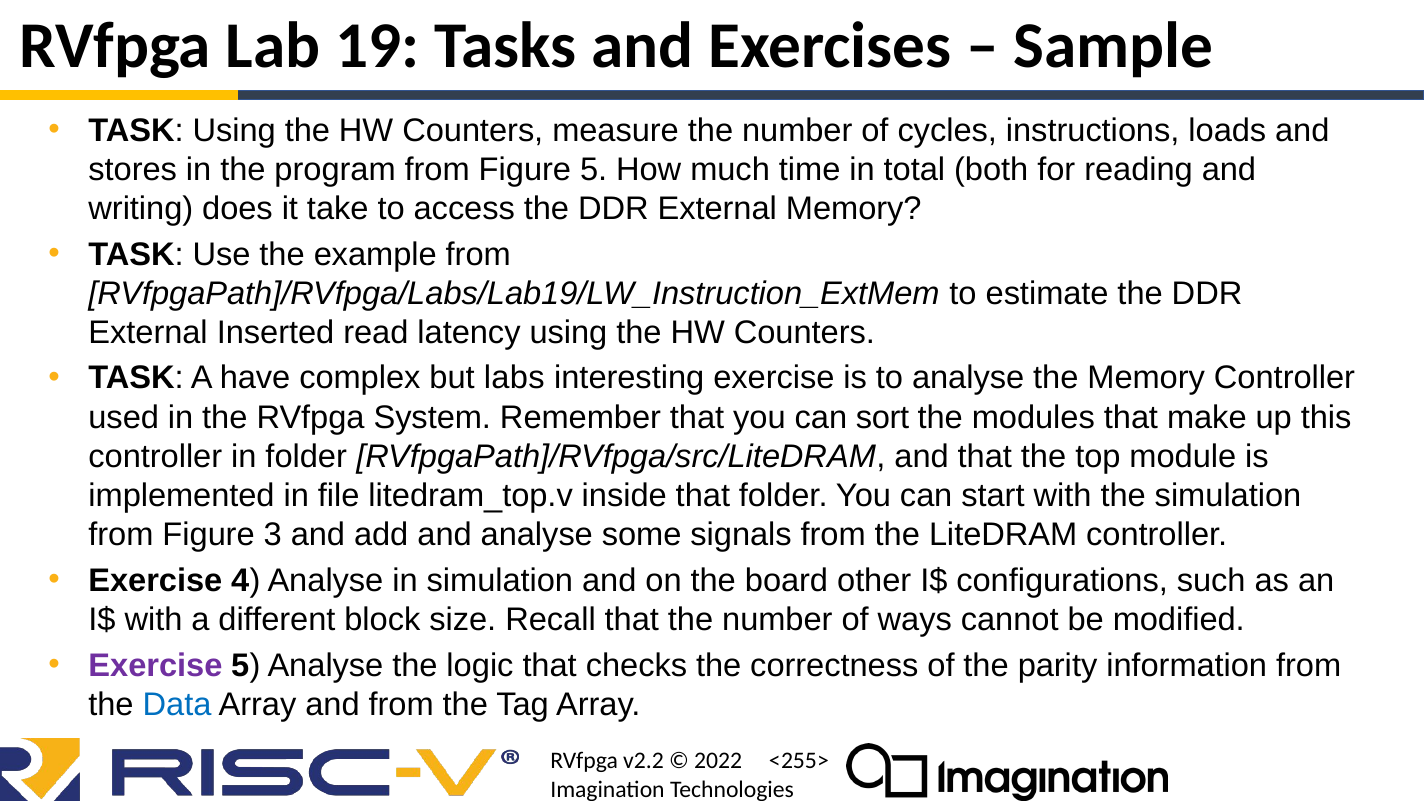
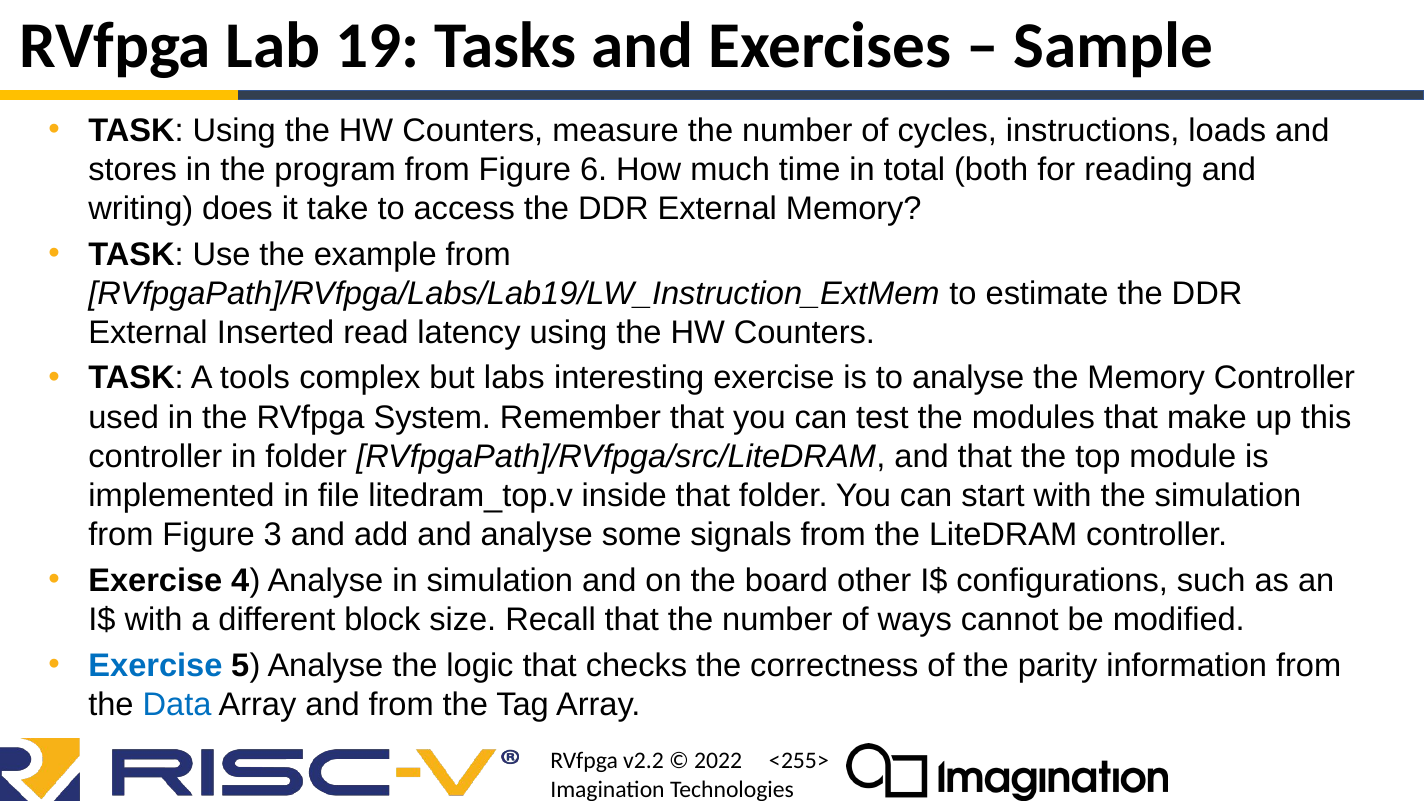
Figure 5: 5 -> 6 (594, 169)
have: have -> tools (255, 378)
sort: sort -> test (882, 417)
Exercise colour: purple -> blue (155, 665)
